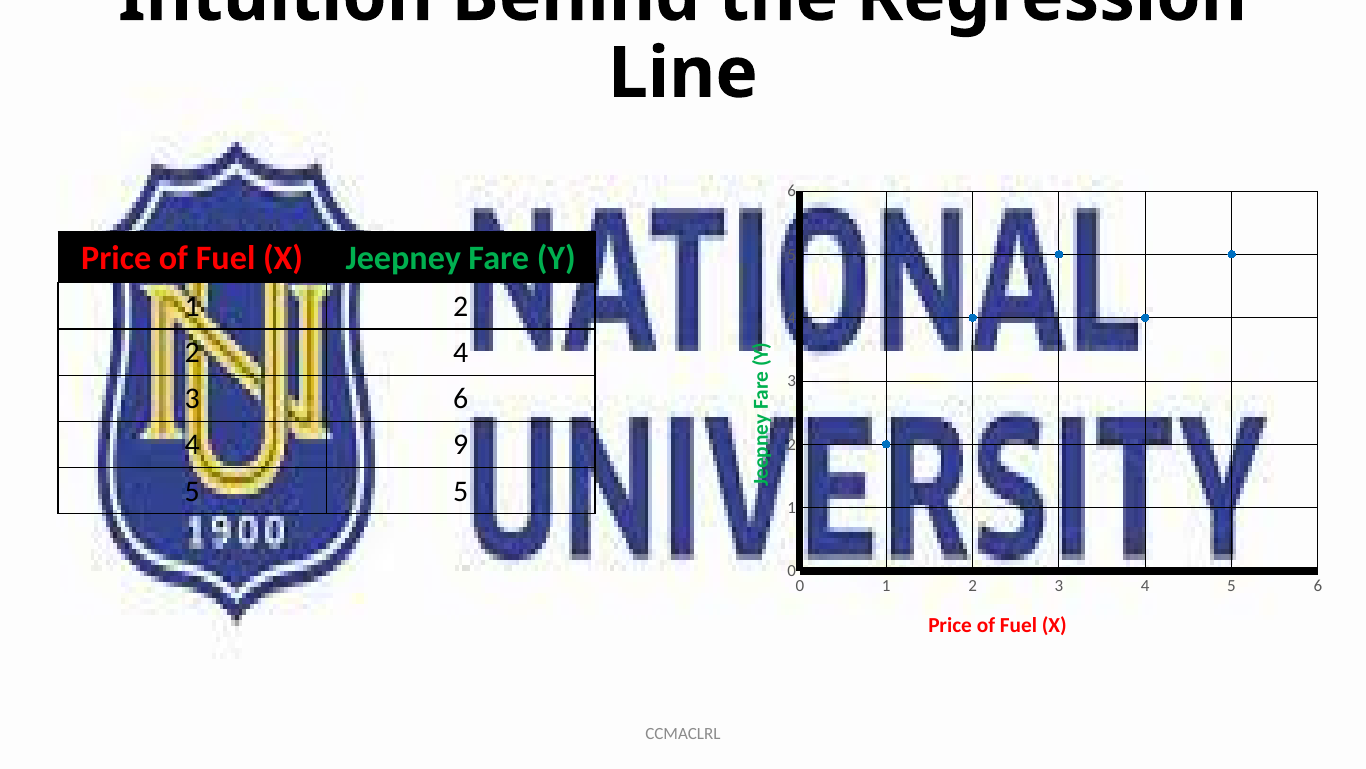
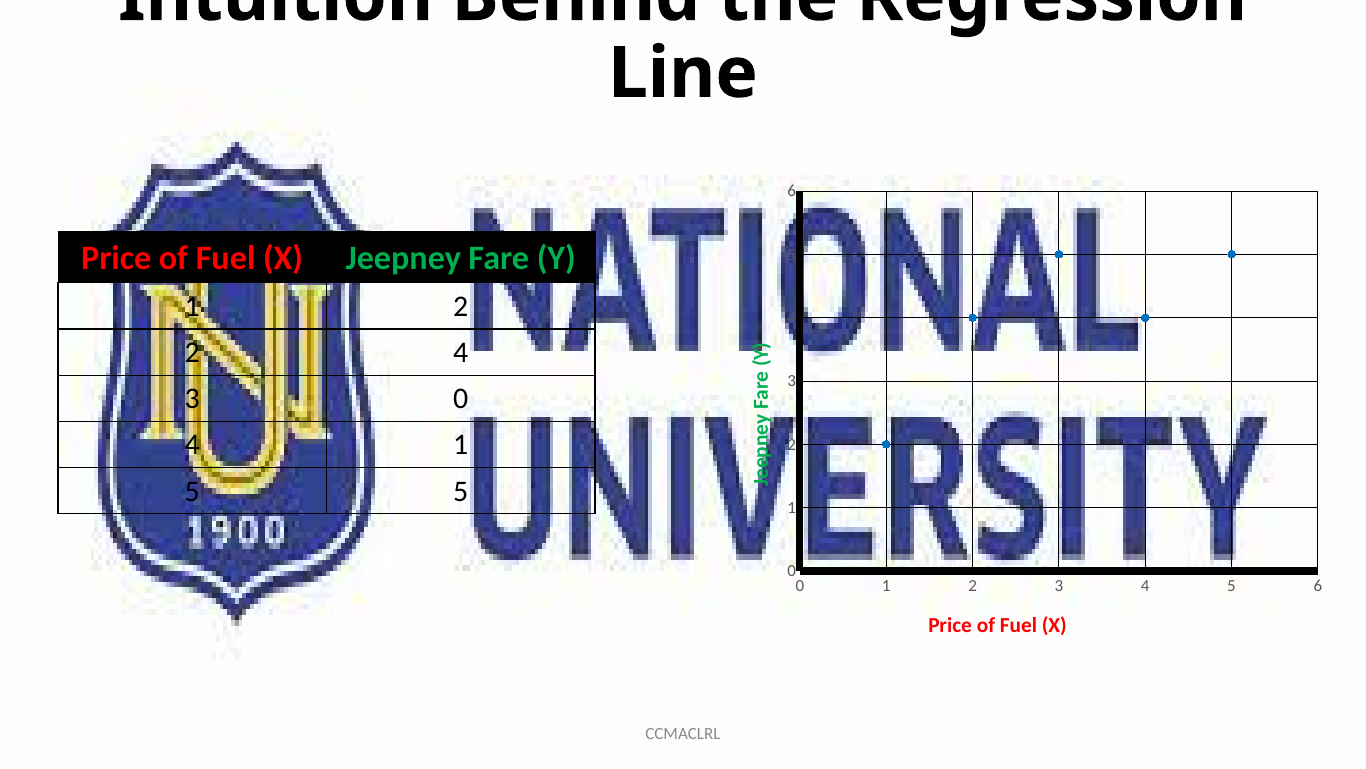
3 6: 6 -> 0 (461, 399)
4 9: 9 -> 1 (461, 445)
